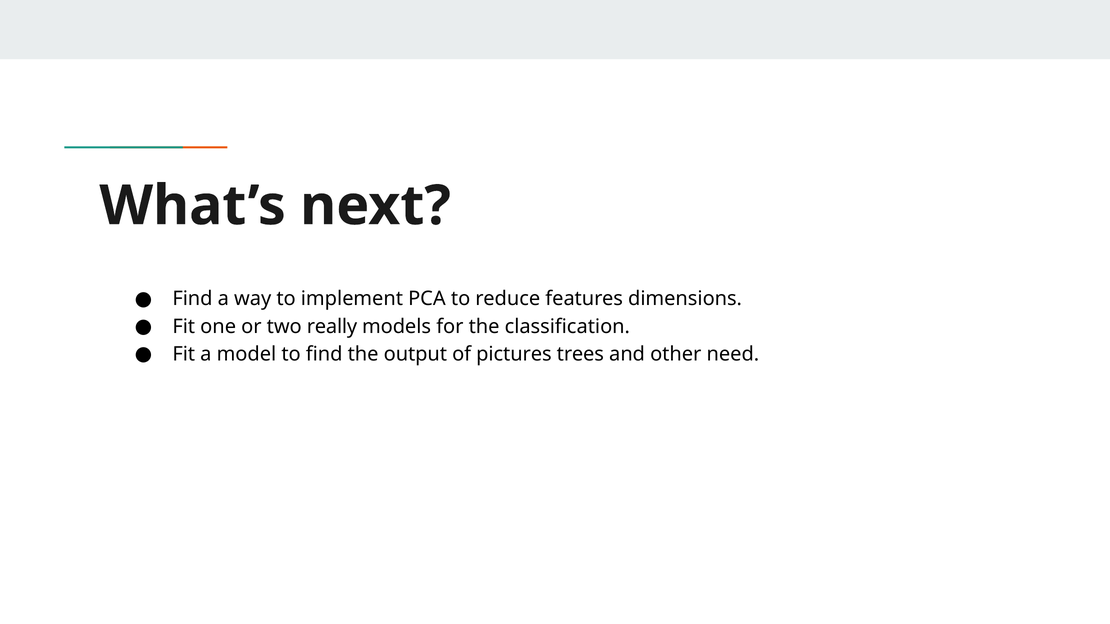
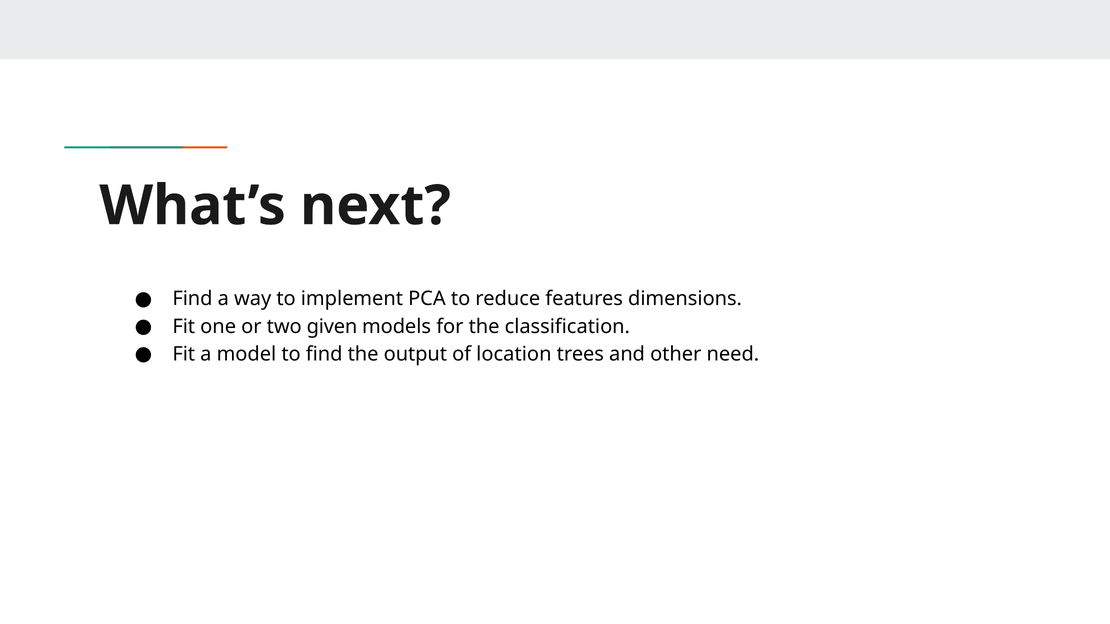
really: really -> given (332, 327)
pictures: pictures -> location (514, 354)
